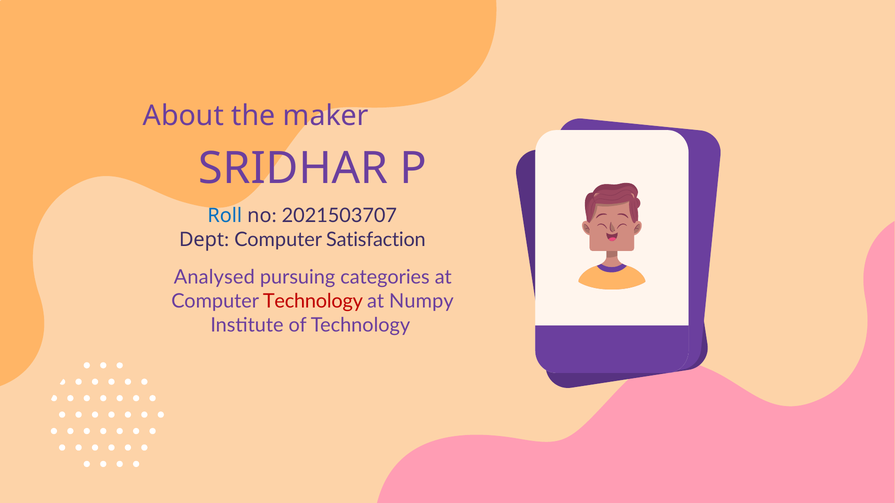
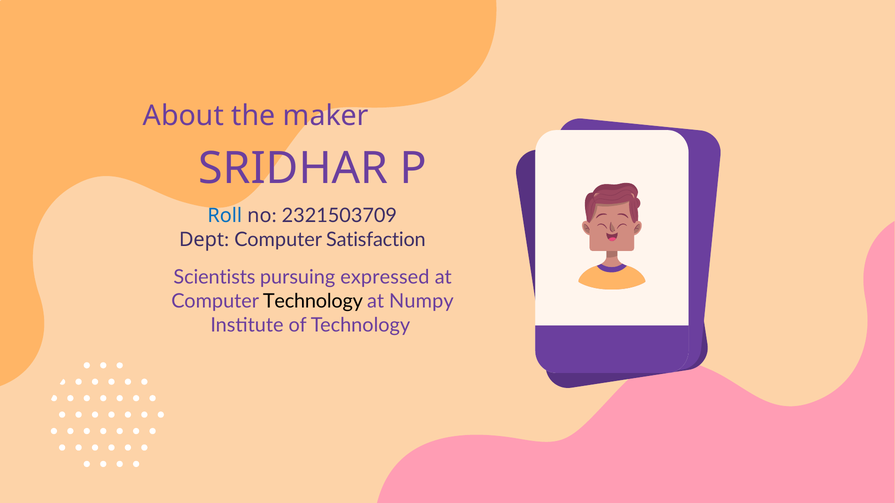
2021503707: 2021503707 -> 2321503709 (339, 216)
Analysed: Analysed -> Scientists (214, 278)
categories: categories -> expressed (385, 278)
Technology colour: red -> black (313, 301)
